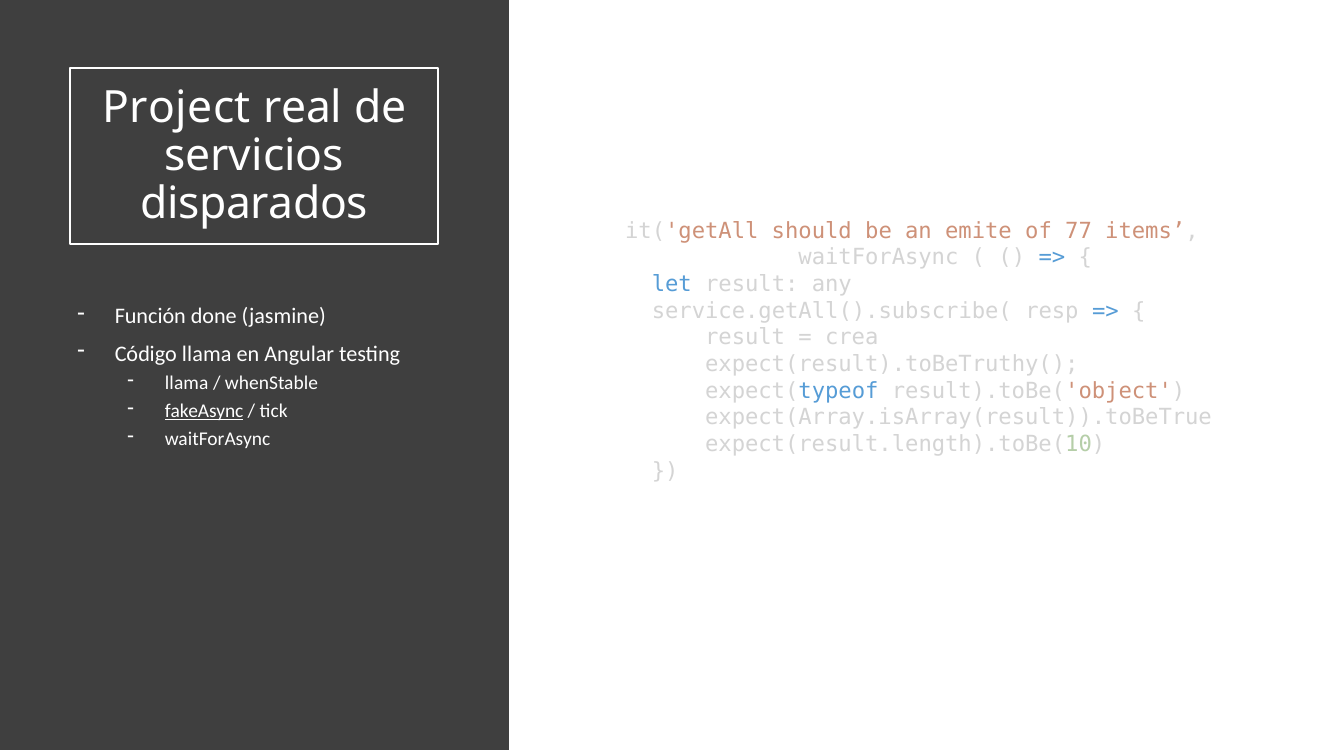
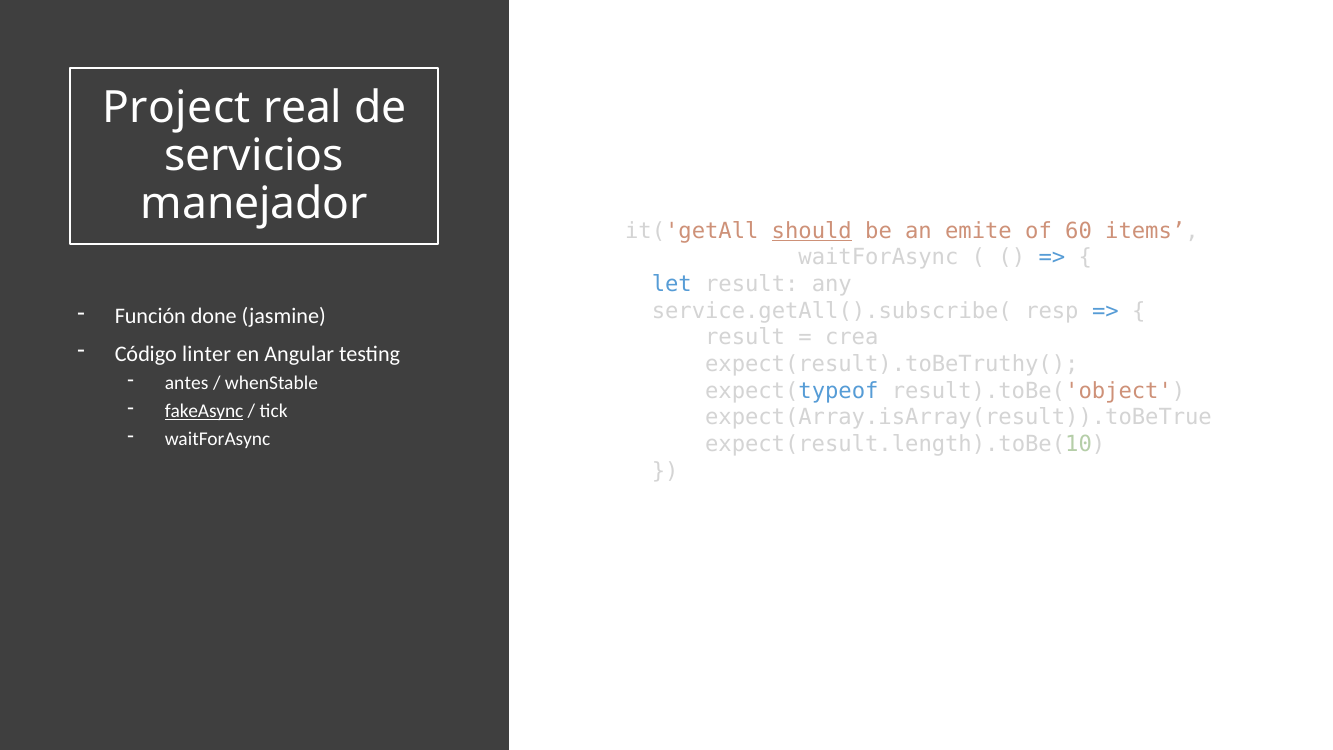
disparados: disparados -> manejador (254, 204)
should underline: none -> present (812, 231)
77: 77 -> 60 (1079, 231)
Código llama: llama -> linter (207, 354)
llama: llama -> antes (187, 383)
